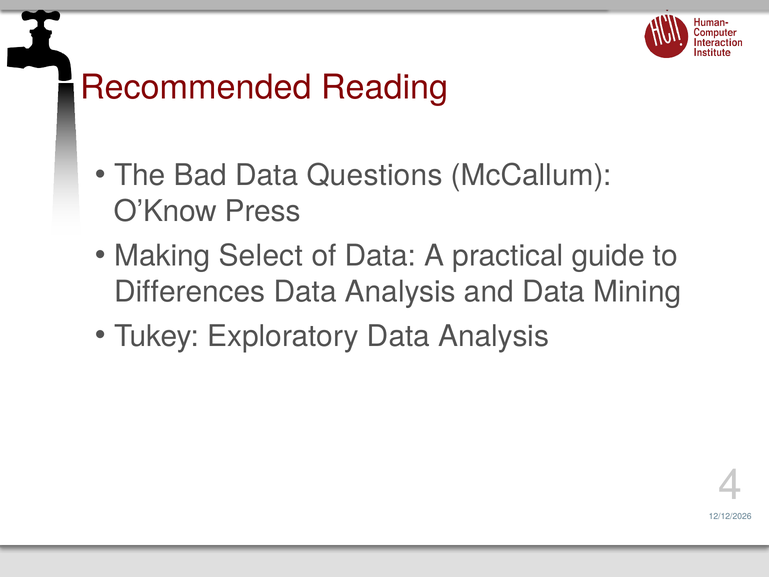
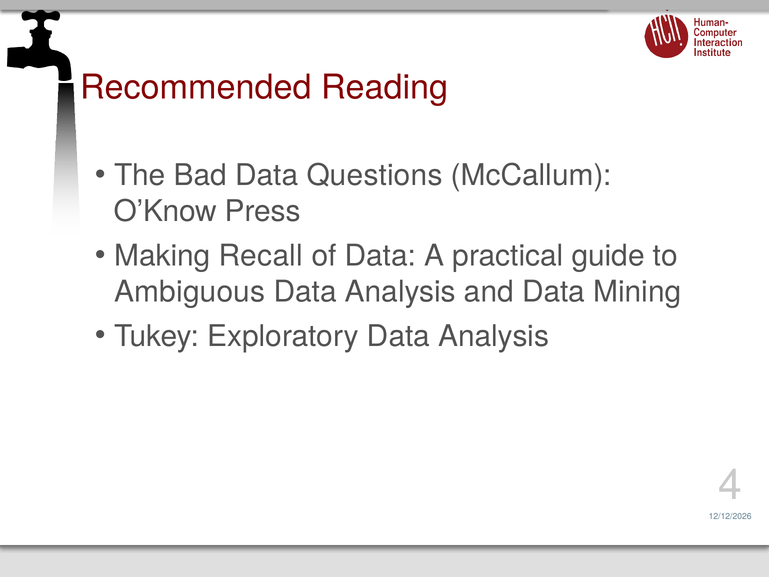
Select: Select -> Recall (261, 256)
Differences: Differences -> Ambiguous (190, 292)
